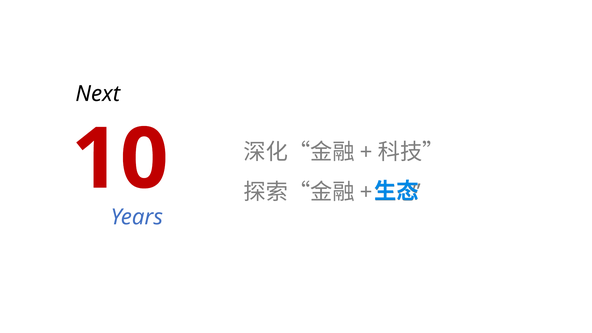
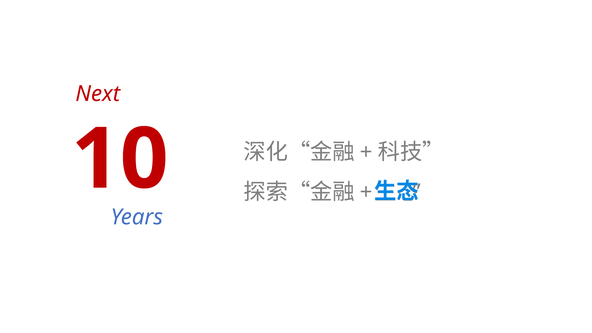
Next colour: black -> red (98, 94)
